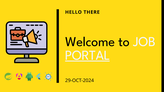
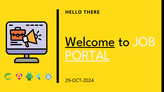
Welcome underline: none -> present (90, 42)
